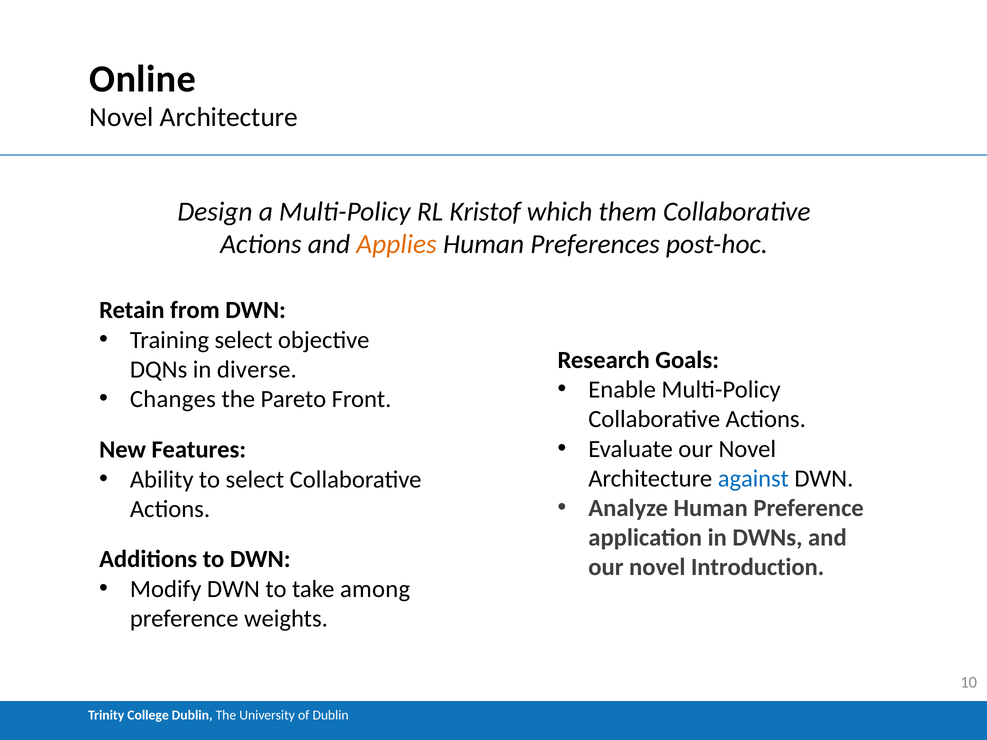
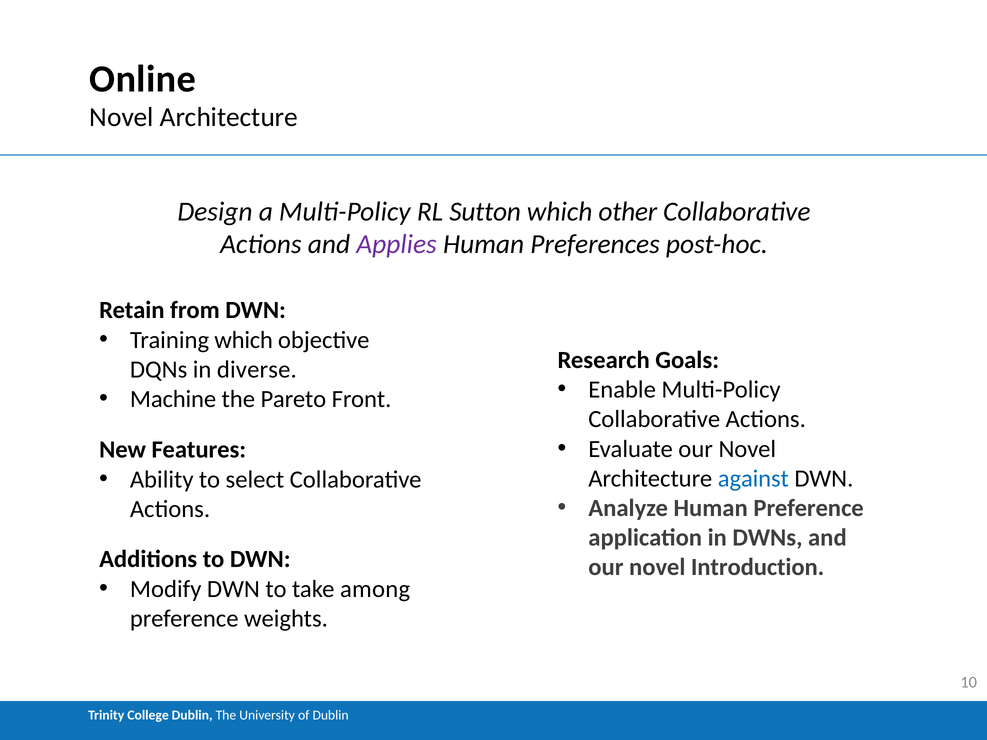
Kristof: Kristof -> Sutton (485, 212)
them: them -> other (628, 212)
Applies colour: orange -> purple (397, 244)
Training select: select -> which (244, 340)
Changes: Changes -> Machine (173, 399)
